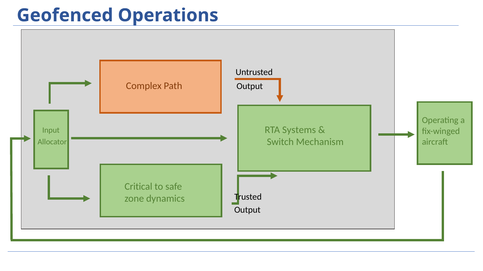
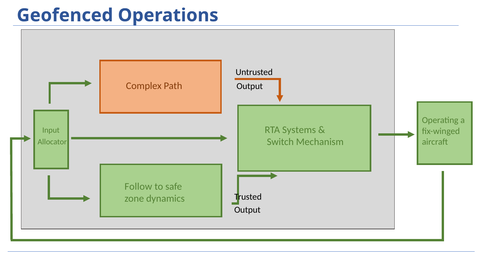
Critical: Critical -> Follow (138, 187)
